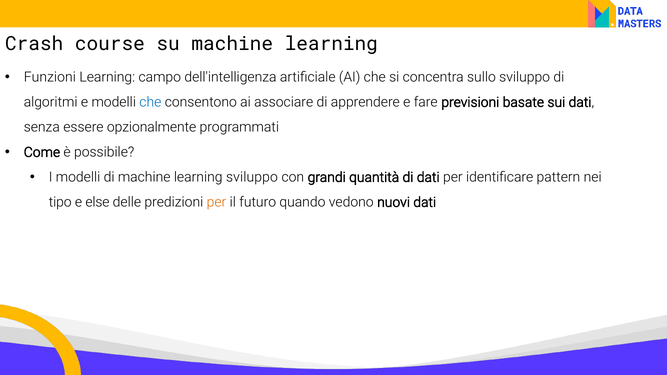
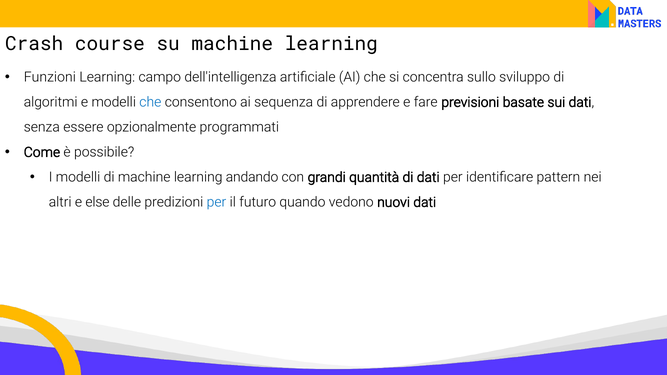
associare: associare -> sequenza (284, 102)
learning sviluppo: sviluppo -> andando (252, 177)
tipo: tipo -> altri (60, 202)
per colour: orange -> blue (216, 202)
